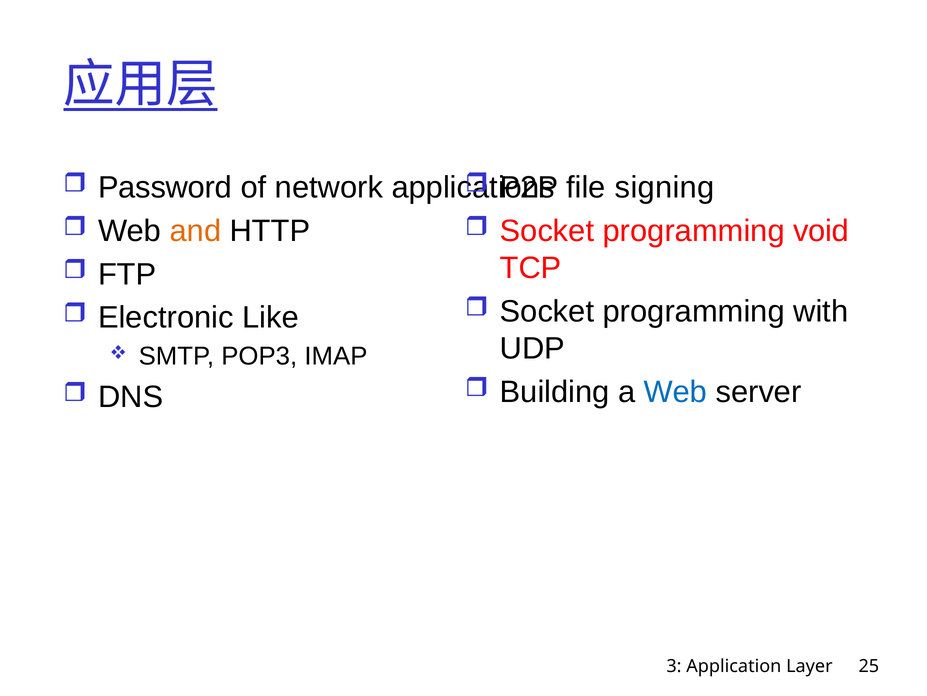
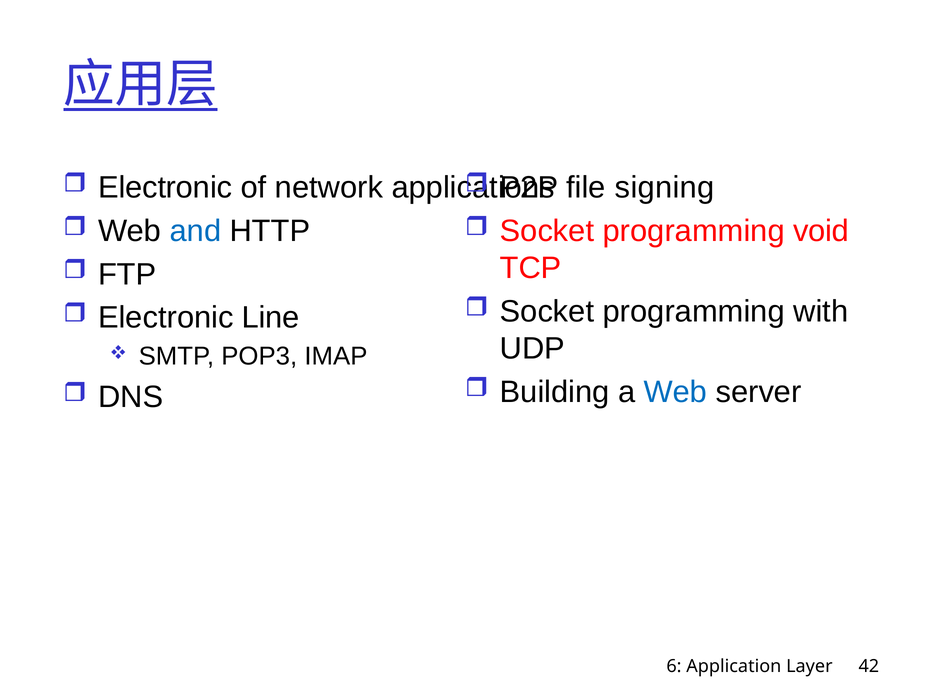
Password: Password -> Electronic (165, 188)
and colour: orange -> blue (195, 231)
Like: Like -> Line (271, 317)
3: 3 -> 6 (674, 666)
25: 25 -> 42 (869, 666)
